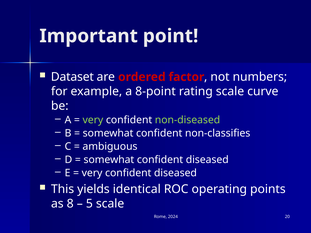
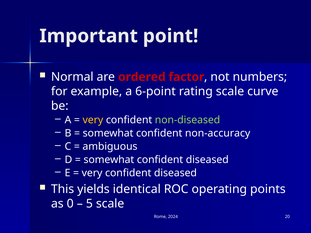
Dataset: Dataset -> Normal (72, 77)
8-point: 8-point -> 6-point (155, 92)
very colour: light green -> yellow (93, 120)
non-classifies: non-classifies -> non-accuracy (218, 133)
8: 8 -> 0 (70, 204)
